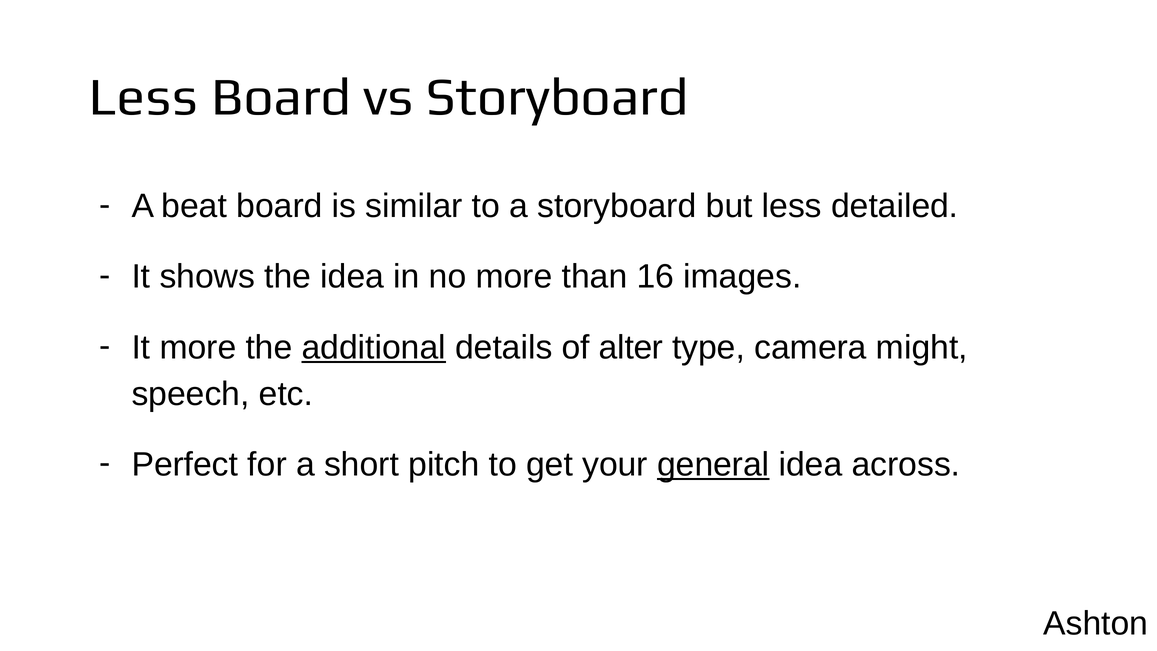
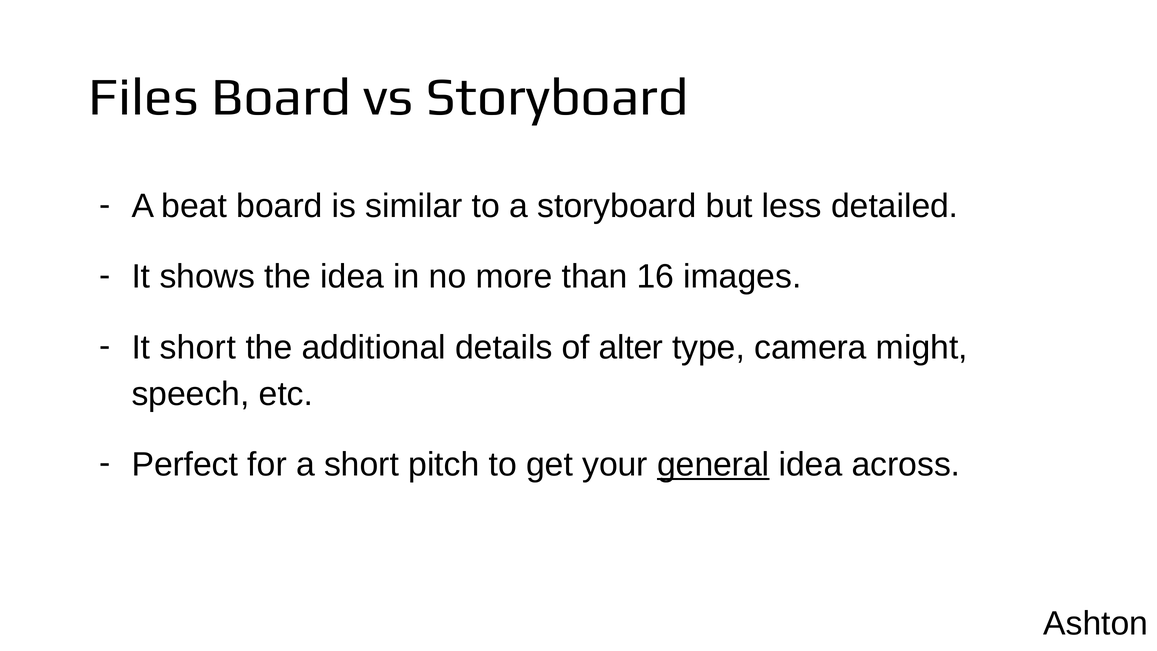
Less: Less -> Files (143, 97)
It more: more -> short (198, 347)
additional underline: present -> none (374, 347)
